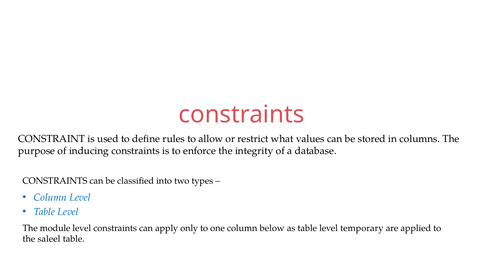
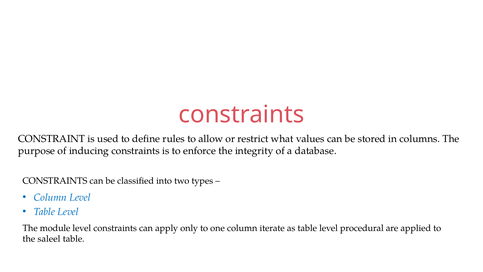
below: below -> iterate (272, 228)
temporary: temporary -> procedural (362, 228)
